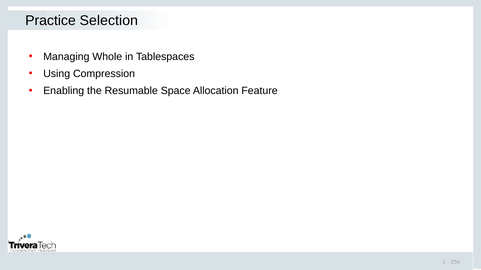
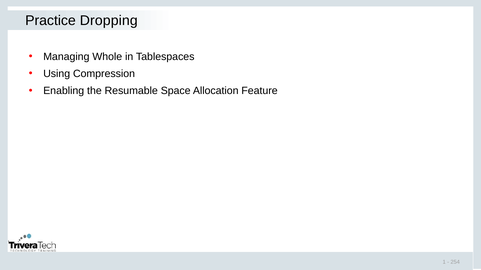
Selection: Selection -> Dropping (109, 21)
